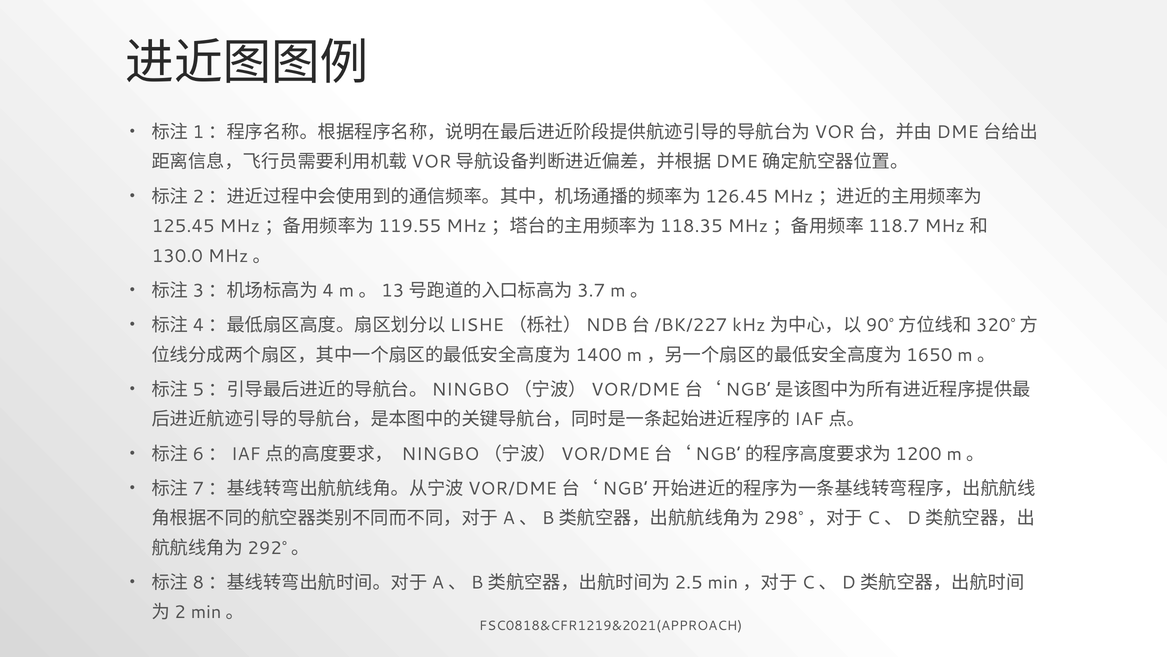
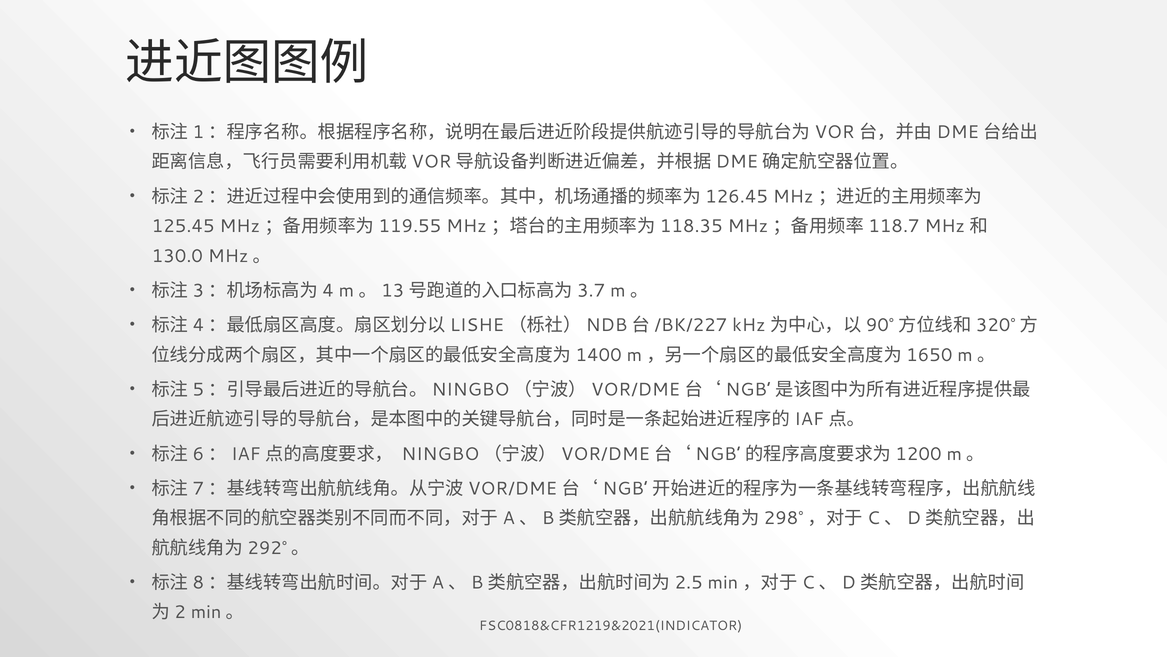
FSC0818&CFR1219&2021(APPROACH: FSC0818&CFR1219&2021(APPROACH -> FSC0818&CFR1219&2021(INDICATOR (611, 625)
